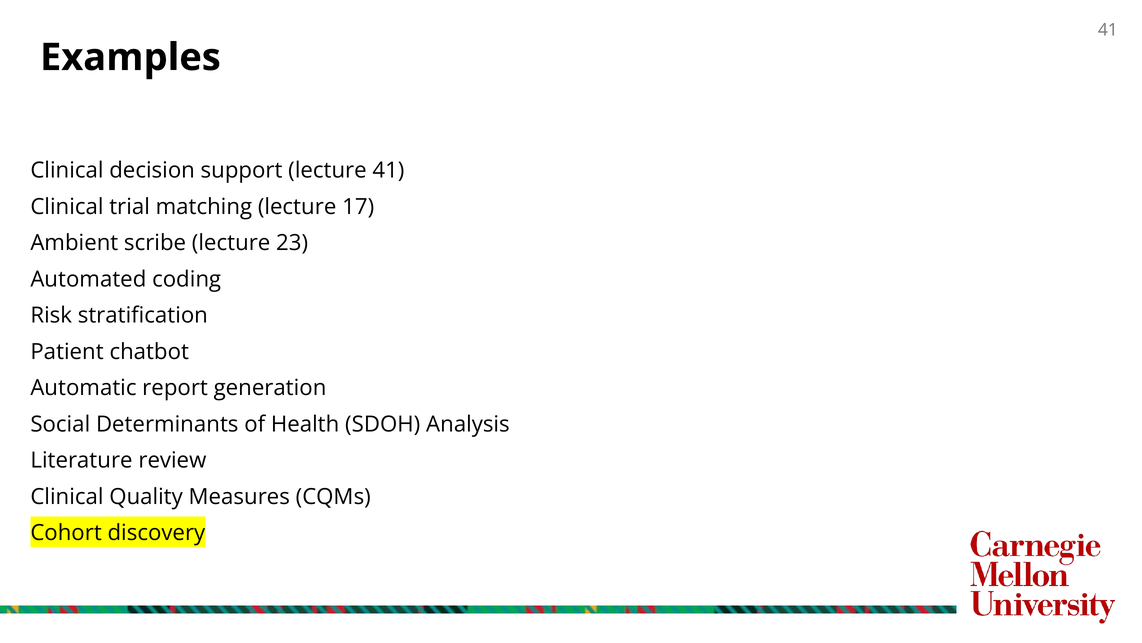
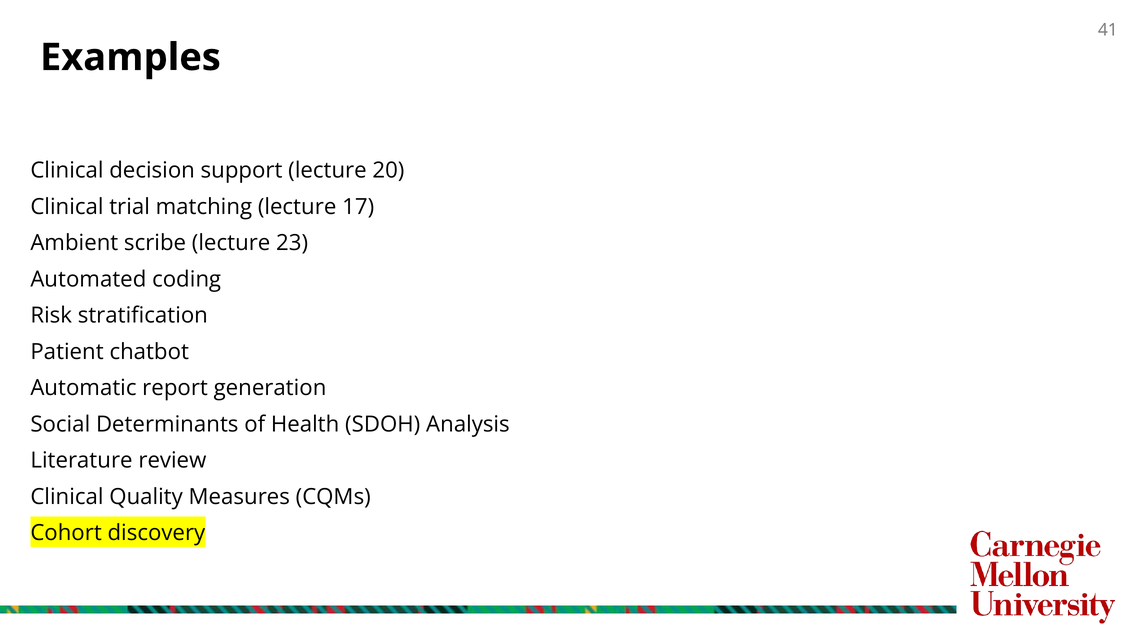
lecture 41: 41 -> 20 (388, 170)
